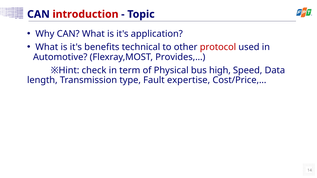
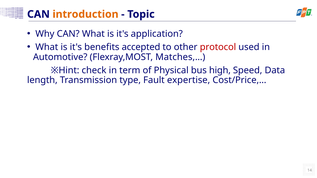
introduction colour: red -> orange (86, 14)
technical: technical -> accepted (141, 47)
Provides,…: Provides,… -> Matches,… (180, 57)
